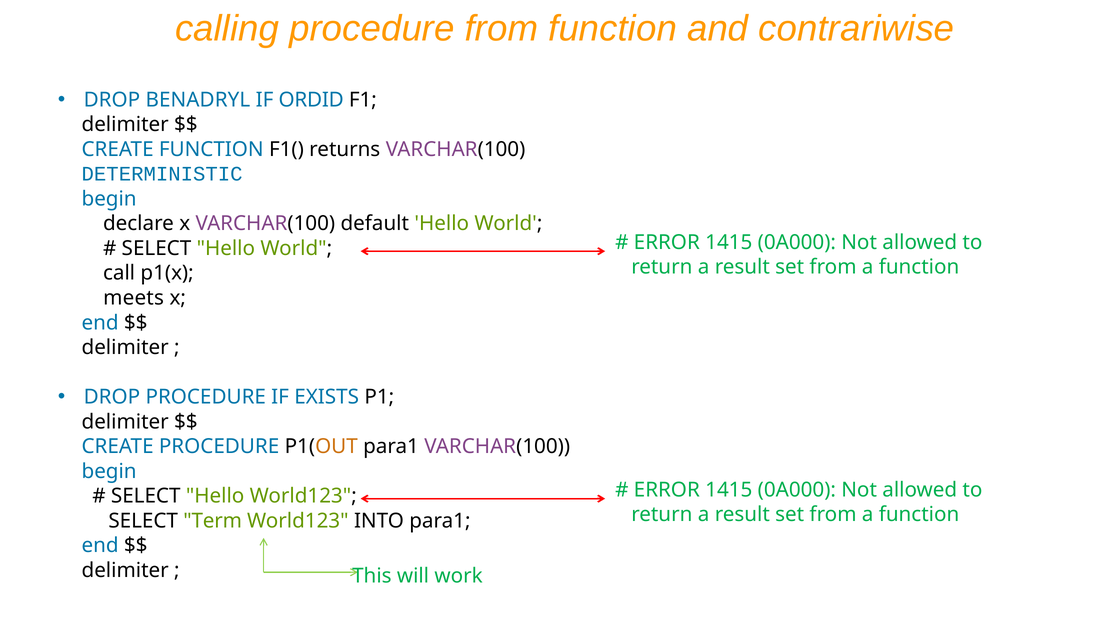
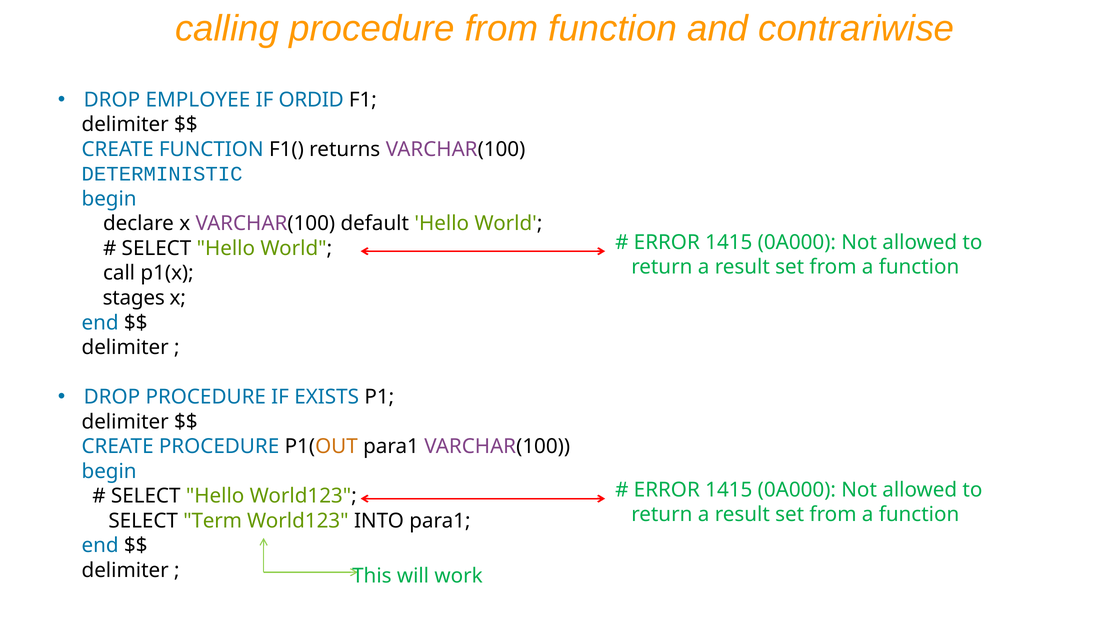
BENADRYL: BENADRYL -> EMPLOYEE (198, 100)
meets: meets -> stages (134, 298)
